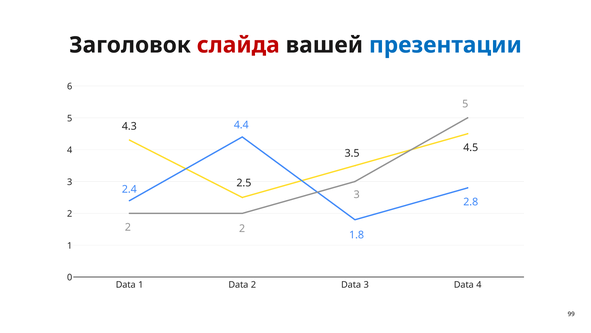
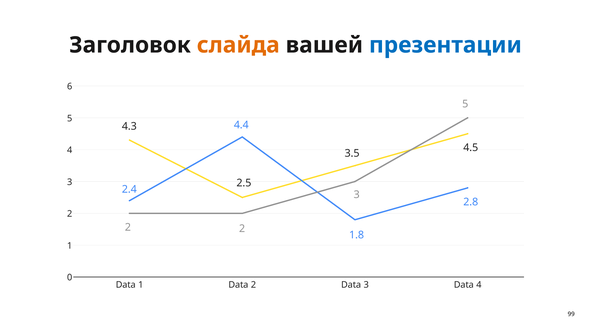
слайда colour: red -> orange (238, 45)
